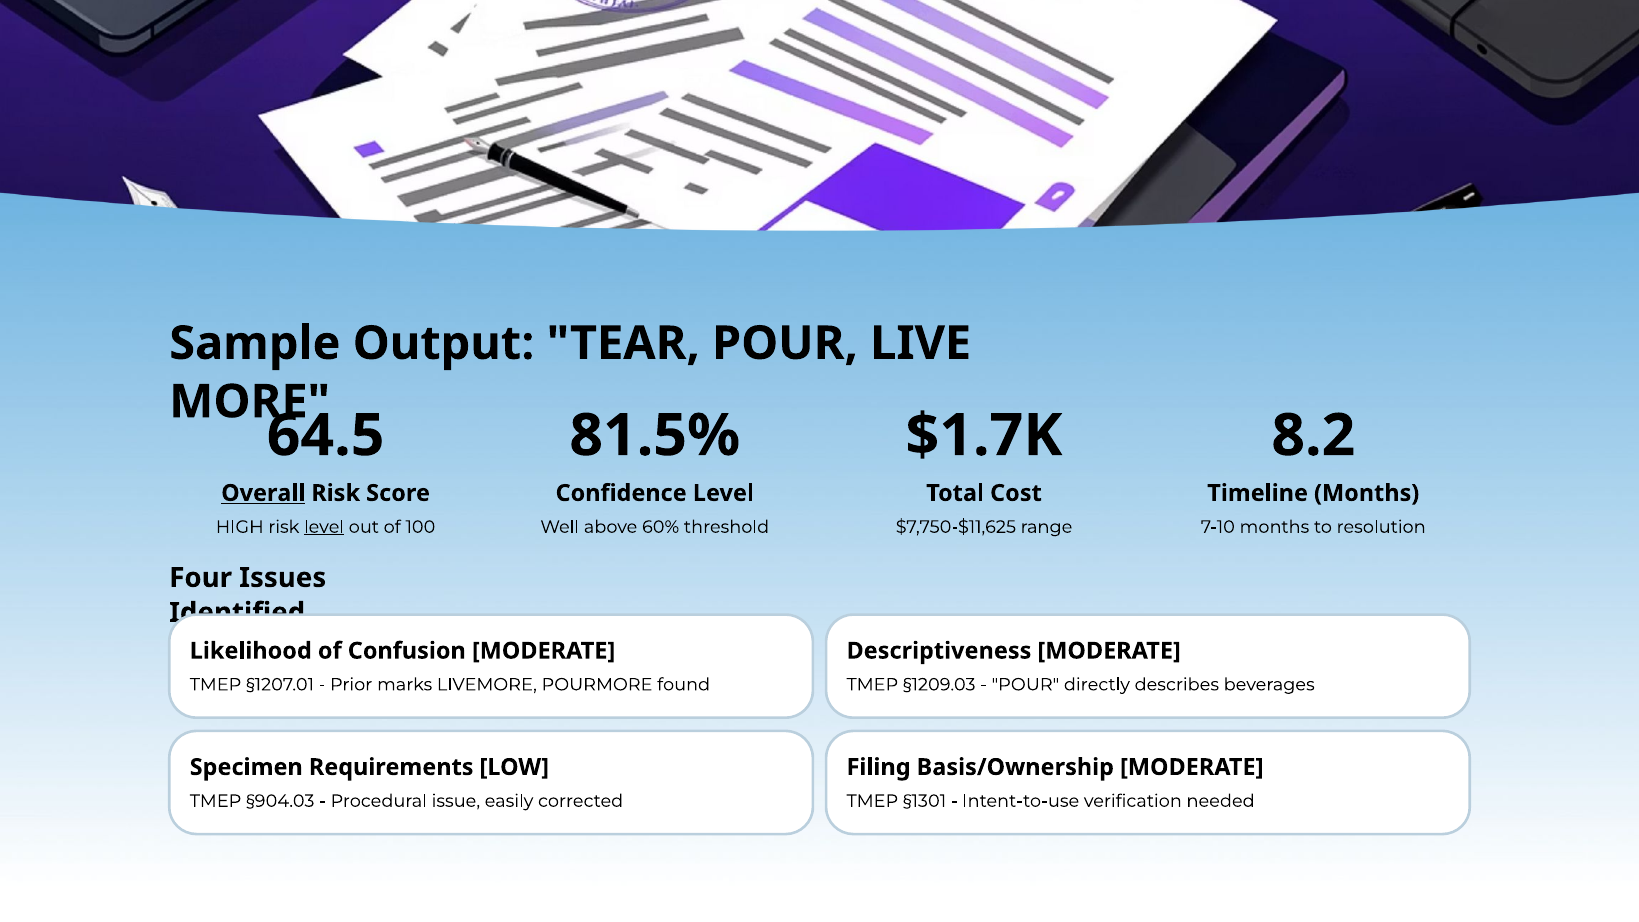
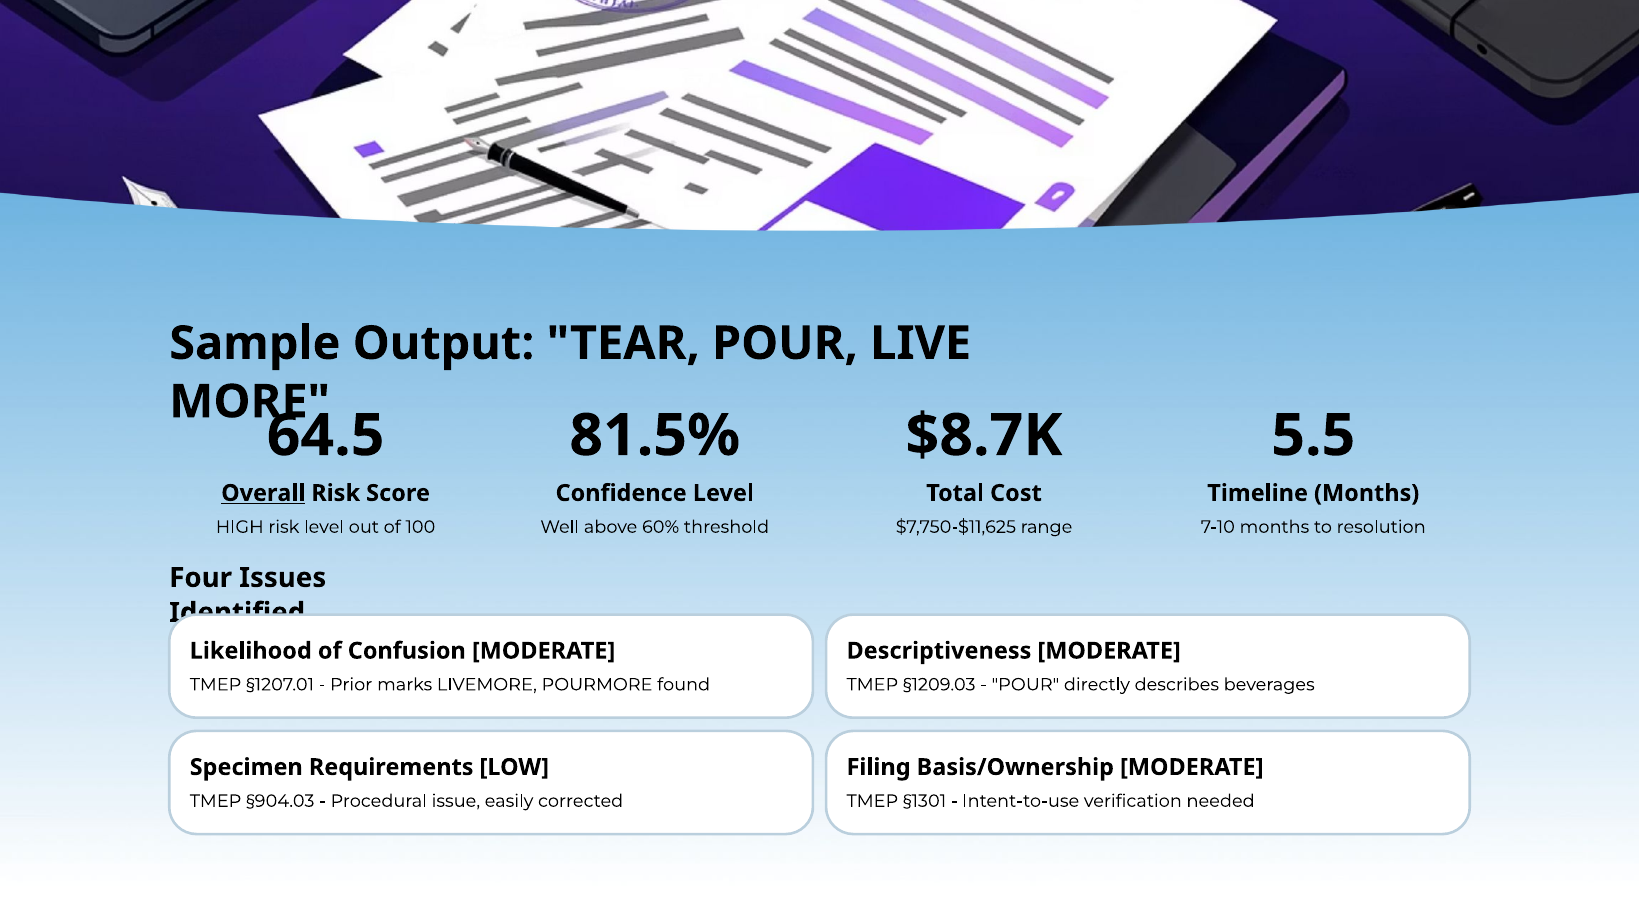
$1.7K: $1.7K -> $8.7K (984, 436)
8.2: 8.2 -> 5.5 (1313, 436)
level underline: present -> none (324, 527)
